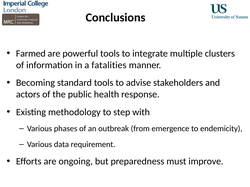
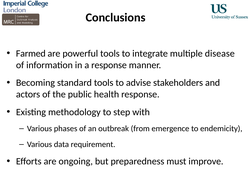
clusters: clusters -> disease (220, 54)
a fatalities: fatalities -> response (109, 65)
